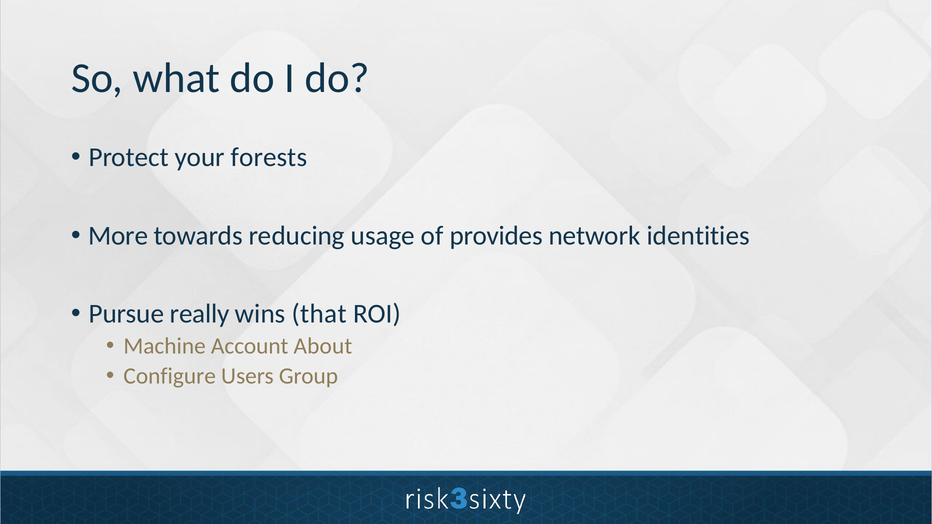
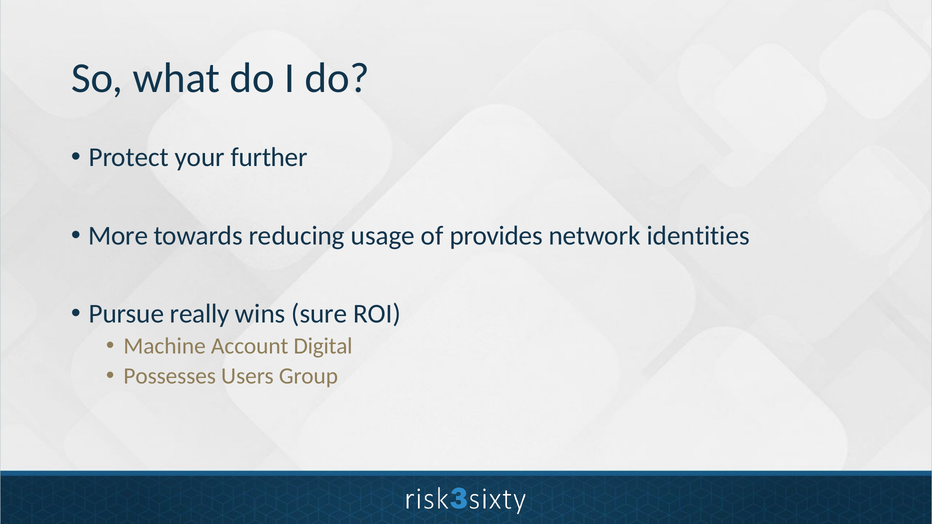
forests: forests -> further (269, 158)
that: that -> sure (319, 314)
About: About -> Digital (323, 346)
Configure: Configure -> Possesses (170, 376)
